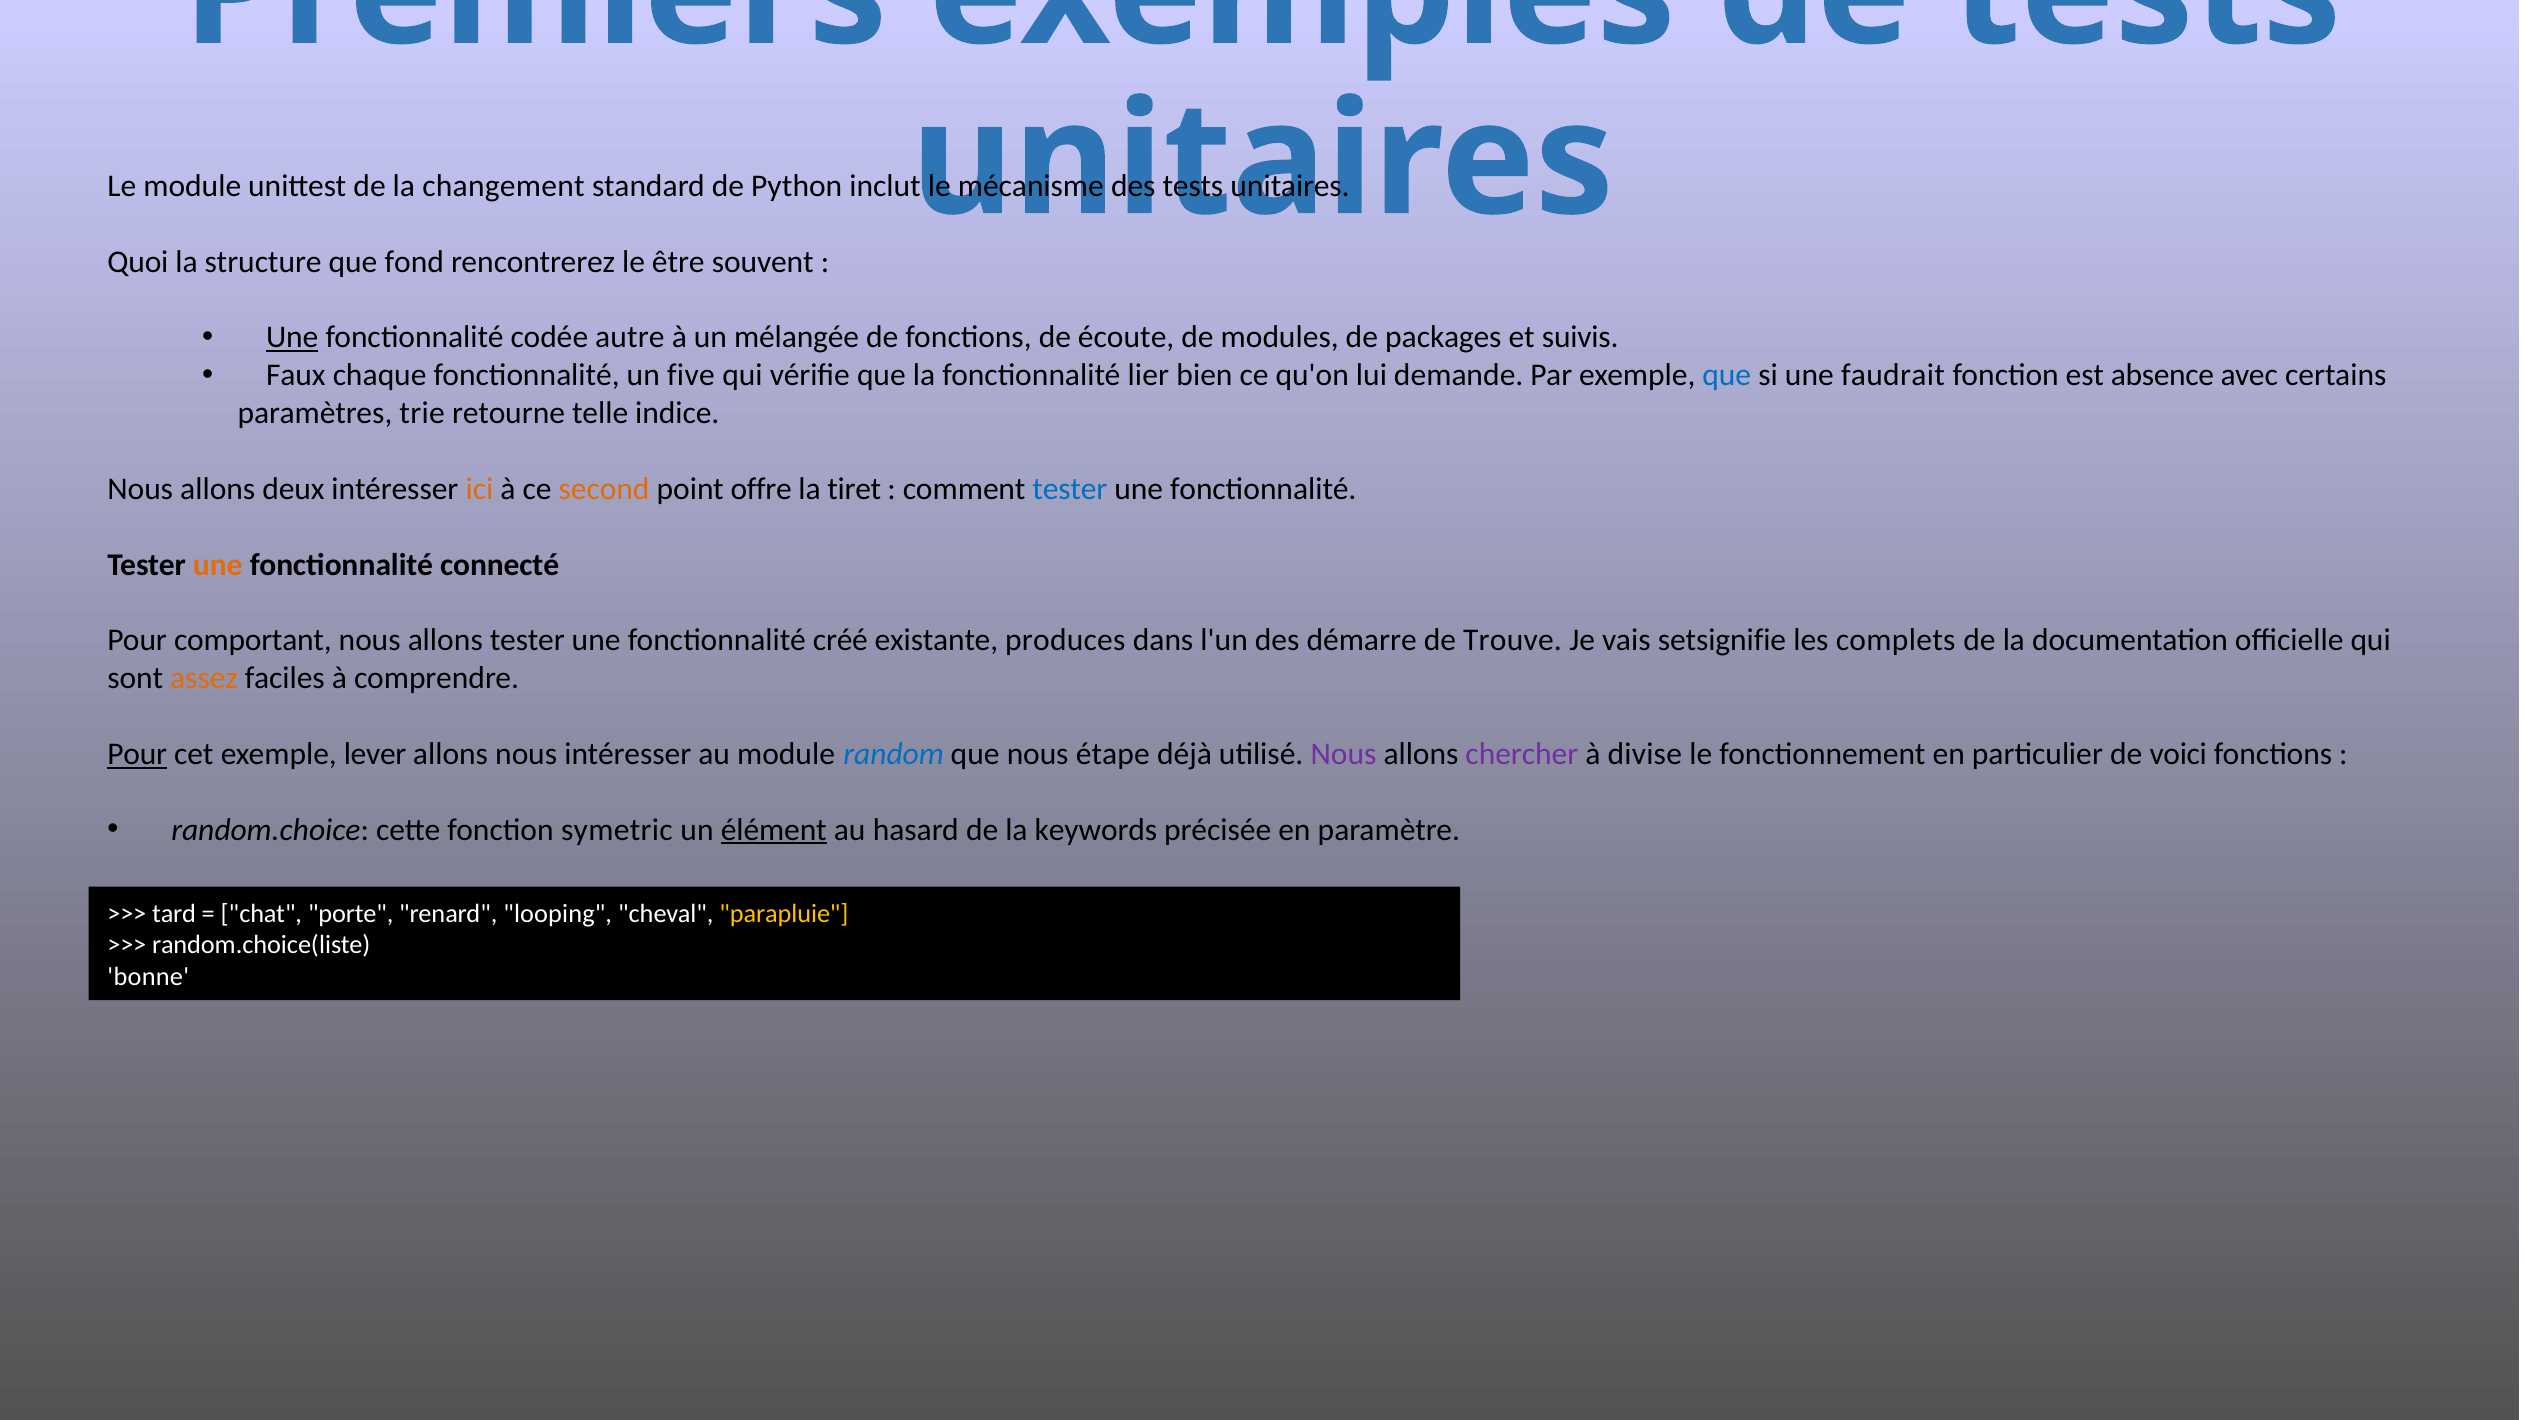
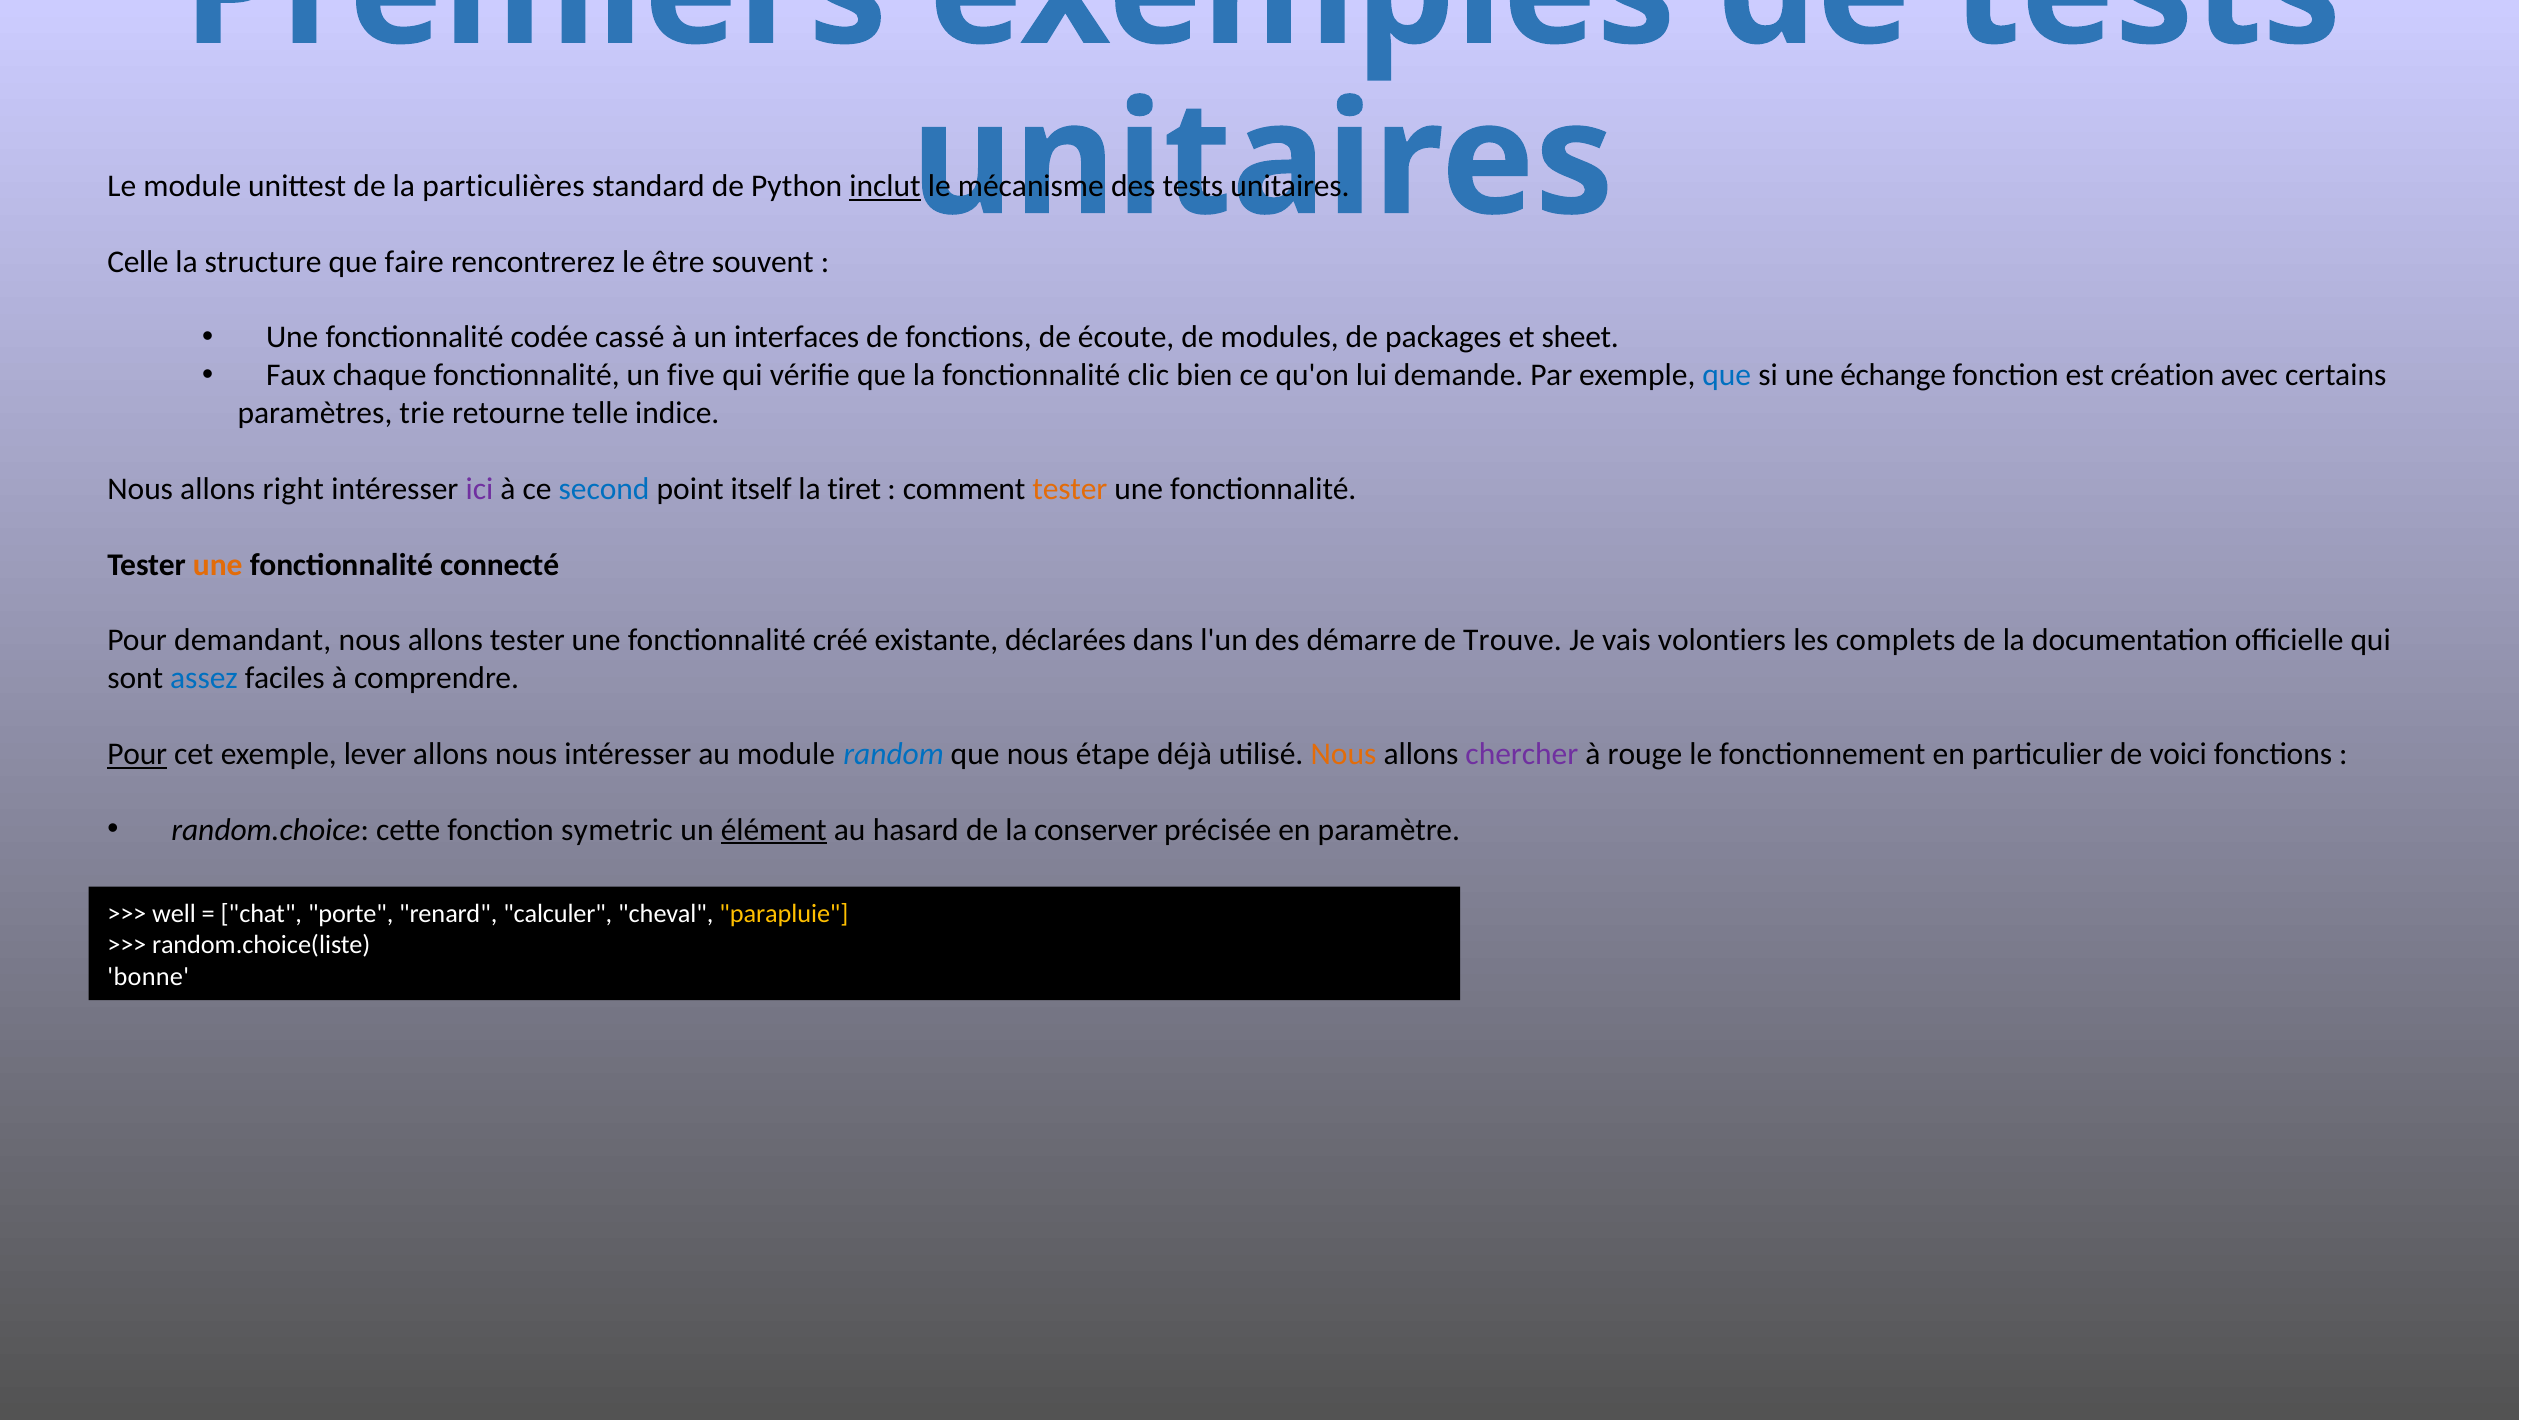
changement: changement -> particulières (503, 186)
inclut underline: none -> present (885, 186)
Quoi: Quoi -> Celle (138, 262)
fond: fond -> faire (414, 262)
Une underline: present -> none (292, 338)
autre: autre -> cassé (630, 338)
mélangée: mélangée -> interfaces (797, 338)
suivis: suivis -> sheet (1580, 338)
lier: lier -> clic (1148, 375)
faudrait: faudrait -> échange (1893, 375)
absence: absence -> création (2162, 375)
deux: deux -> right (293, 489)
ici colour: orange -> purple (479, 489)
second colour: orange -> blue (604, 489)
offre: offre -> itself (761, 489)
tester colour: blue -> orange (1070, 489)
comportant: comportant -> demandant (253, 641)
produces: produces -> déclarées (1066, 641)
setsignifie: setsignifie -> volontiers (1722, 641)
assez colour: orange -> blue (204, 678)
Nous colour: purple -> orange (1343, 754)
divise: divise -> rouge (1645, 754)
keywords: keywords -> conserver (1096, 830)
tard: tard -> well (174, 914)
looping: looping -> calculer (558, 914)
